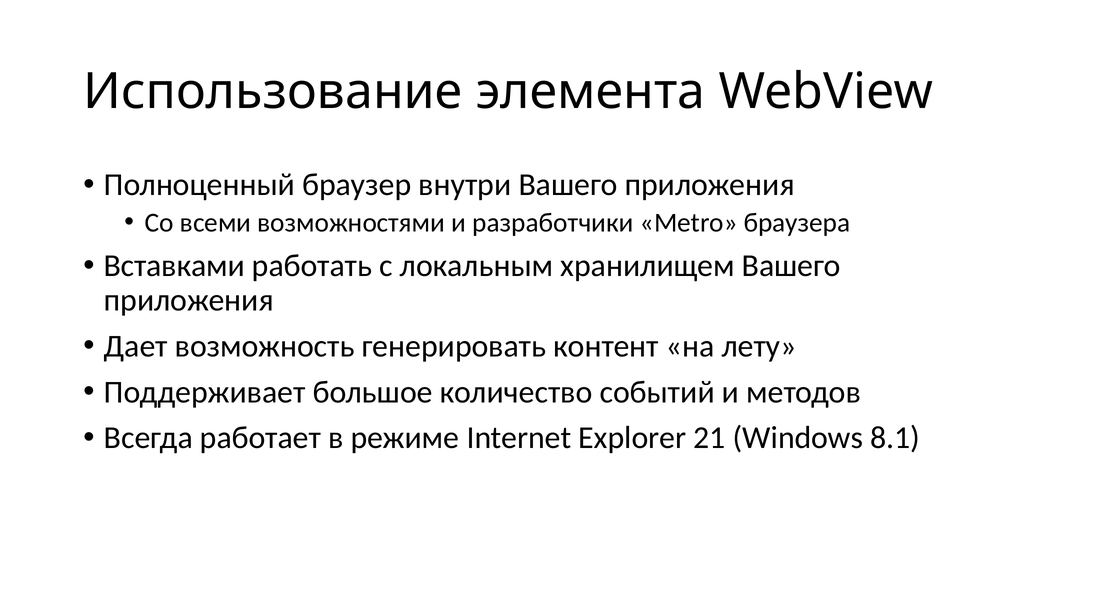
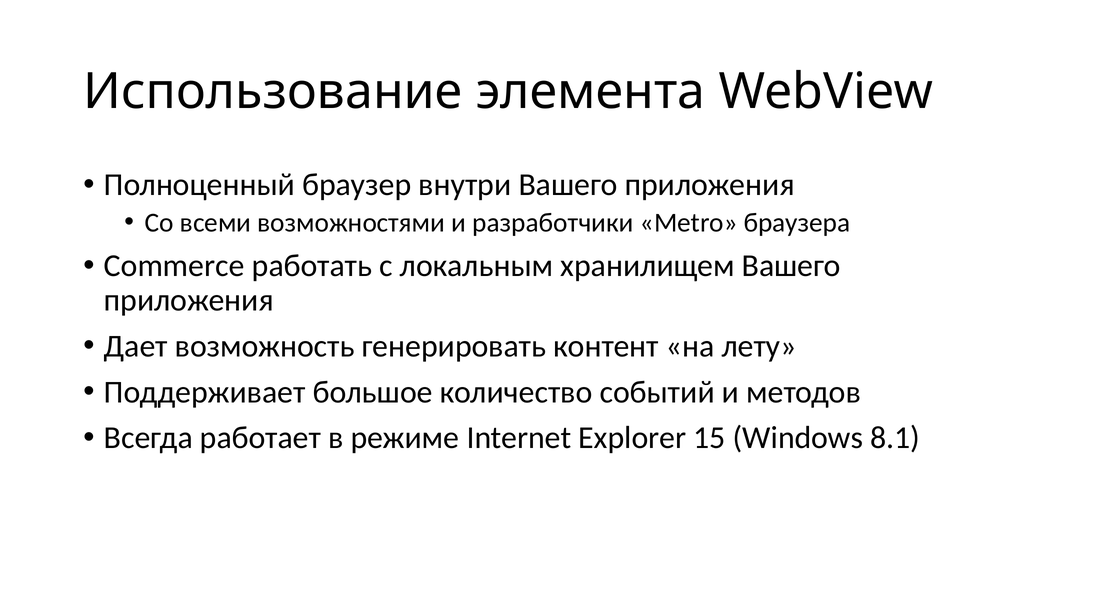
Вставками: Вставками -> Commerce (174, 266)
21: 21 -> 15 (709, 438)
